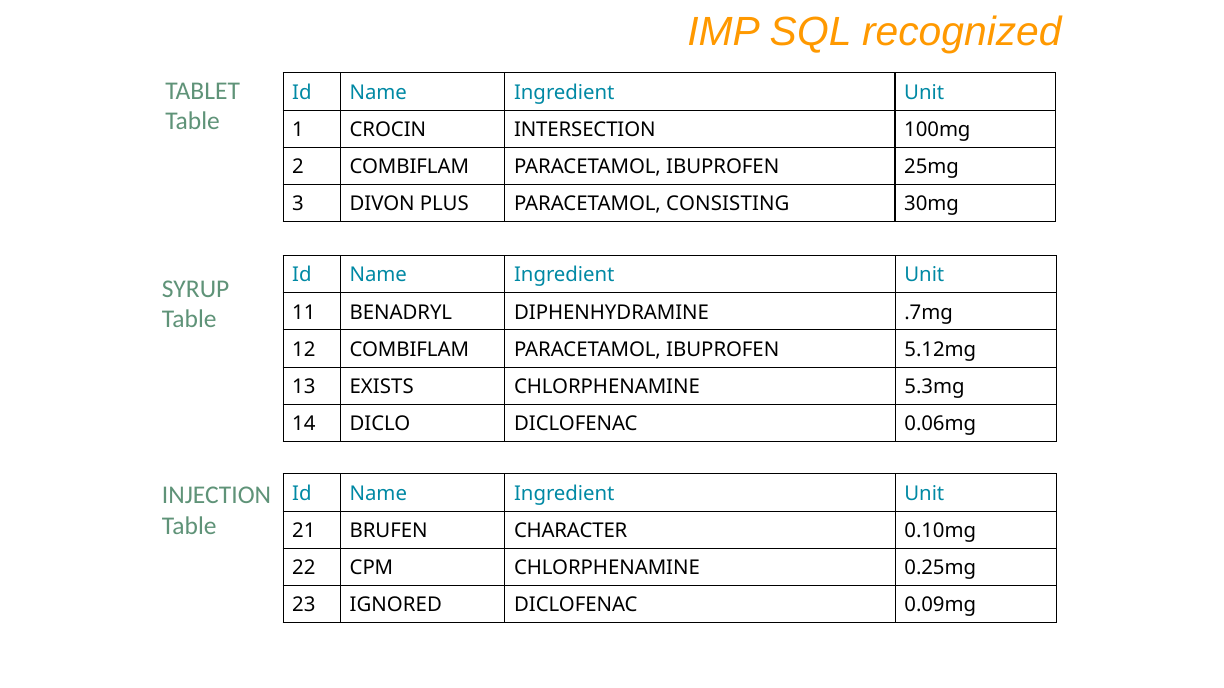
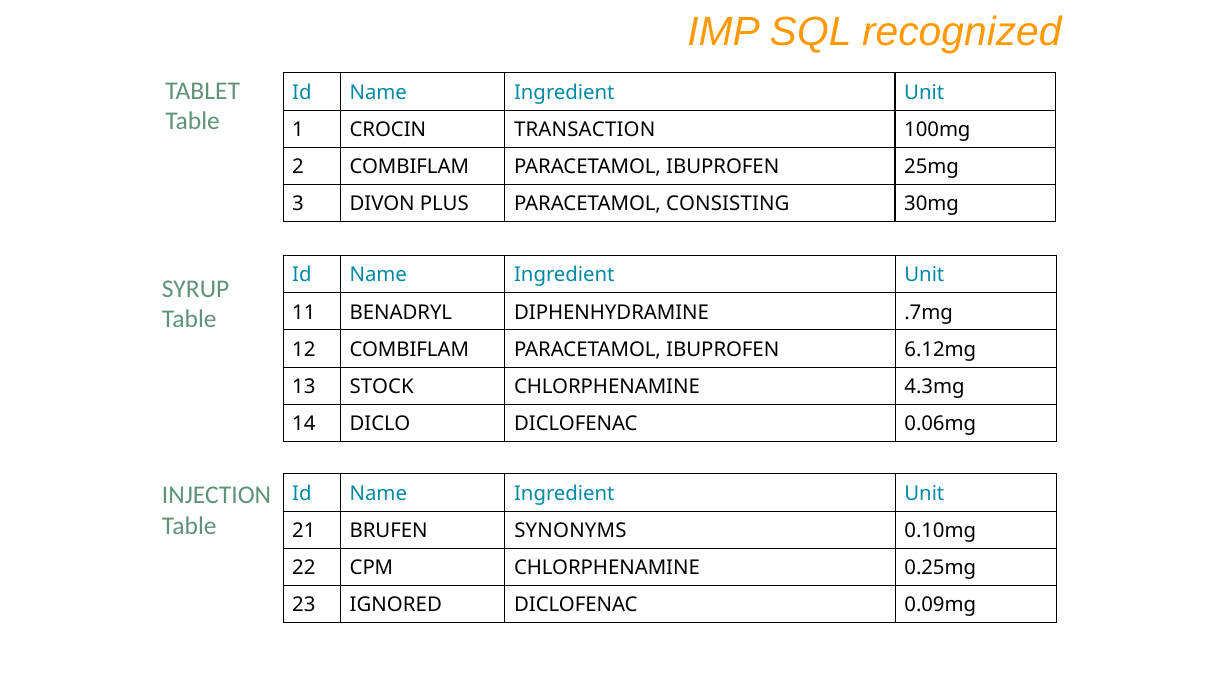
INTERSECTION: INTERSECTION -> TRANSACTION (585, 130)
5.12mg: 5.12mg -> 6.12mg (940, 350)
EXISTS: EXISTS -> STOCK (382, 387)
5.3mg: 5.3mg -> 4.3mg (935, 387)
CHARACTER: CHARACTER -> SYNONYMS (570, 531)
